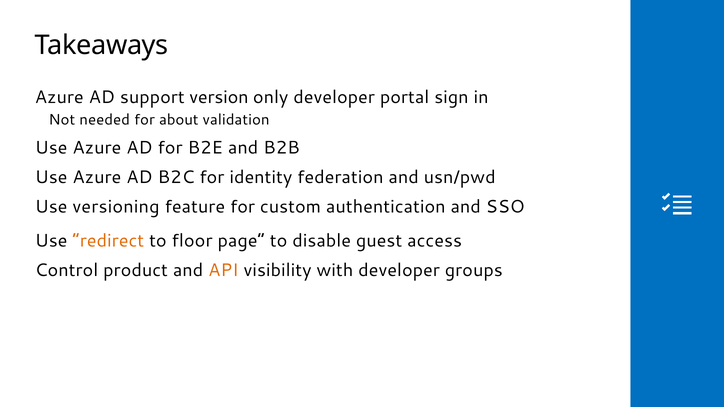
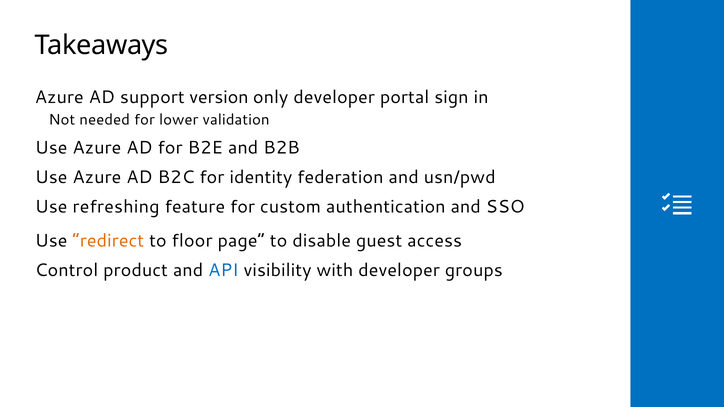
about: about -> lower (179, 120)
versioning: versioning -> refreshing (116, 207)
API colour: orange -> blue (223, 270)
